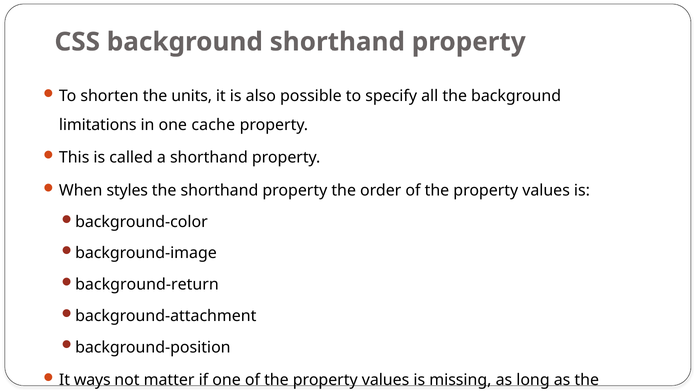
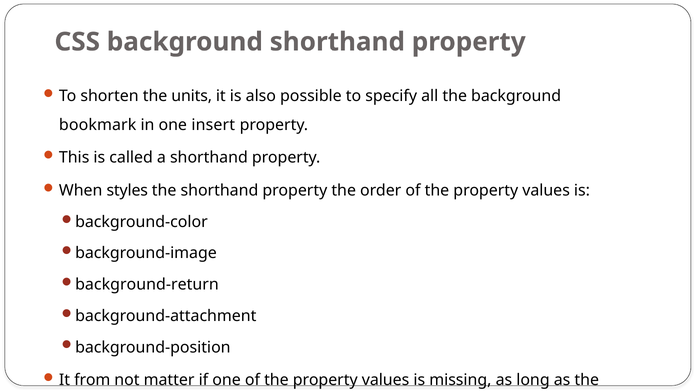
limitations: limitations -> bookmark (98, 125)
cache: cache -> insert (213, 125)
ways: ways -> from (92, 381)
